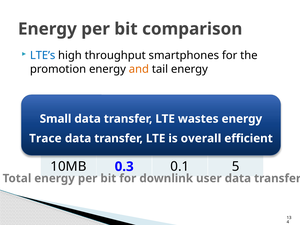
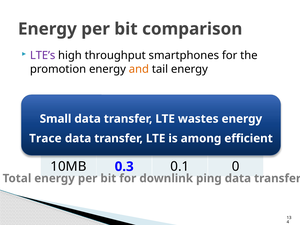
LTE’s colour: blue -> purple (43, 56)
overall: overall -> among (201, 138)
5: 5 -> 0 (236, 167)
user: user -> ping (209, 178)
